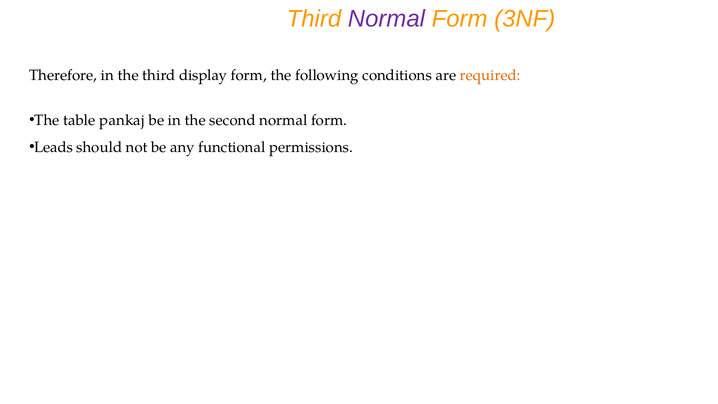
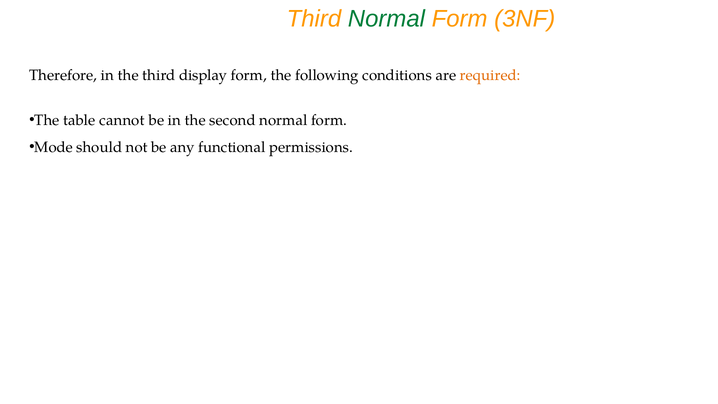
Normal colour: purple -> green (386, 19)
pankaj: pankaj -> cannot (122, 120)
Leads: Leads -> Mode (54, 147)
